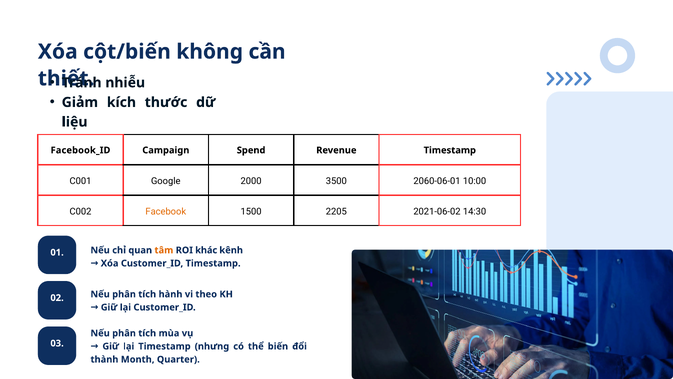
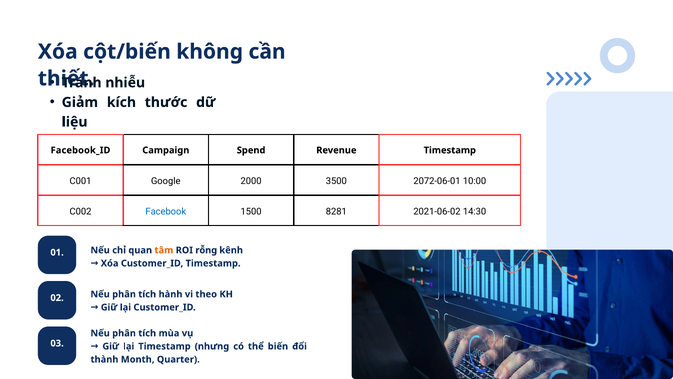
2060-06-01: 2060-06-01 -> 2072-06-01 (437, 181)
Facebook colour: orange -> blue (166, 211)
2205: 2205 -> 8281 (336, 211)
khác: khác -> rỗng (206, 250)
